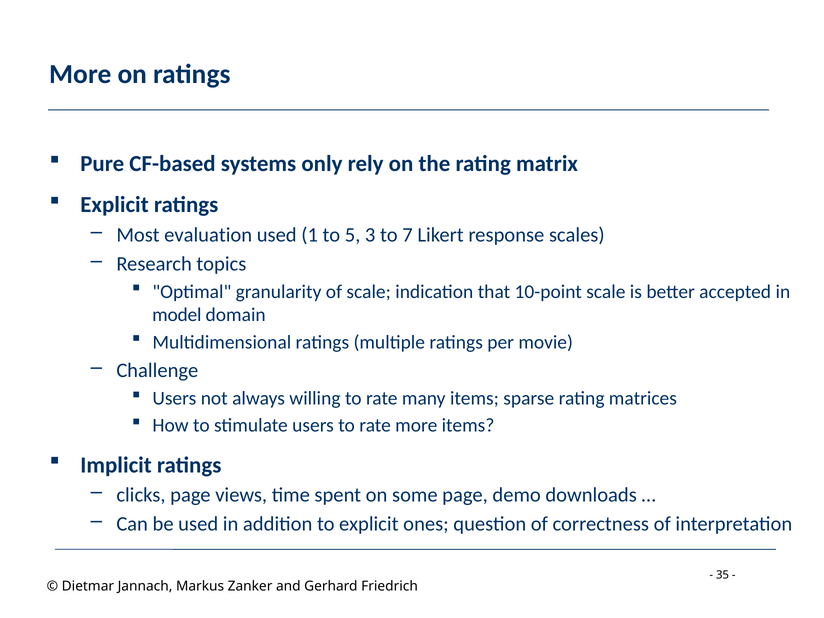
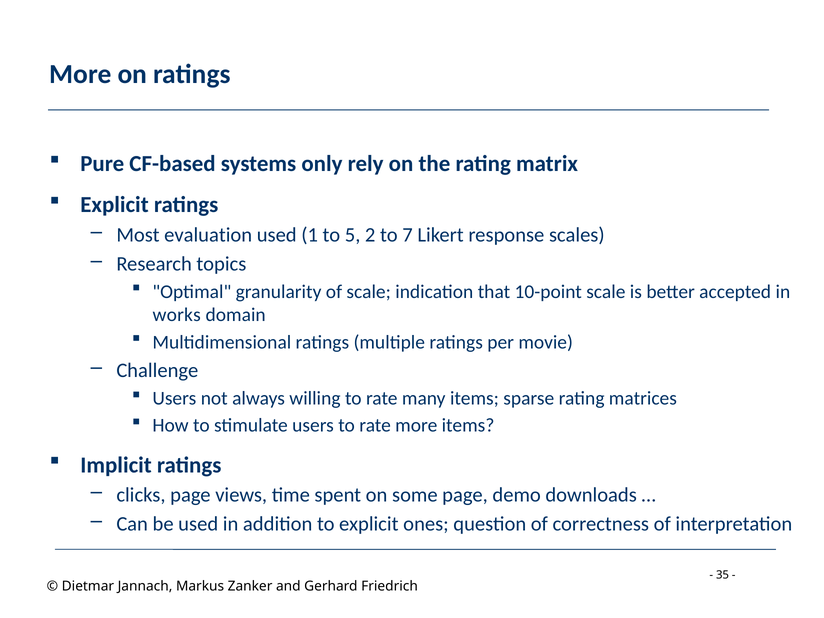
3: 3 -> 2 (370, 235)
model: model -> works (177, 315)
